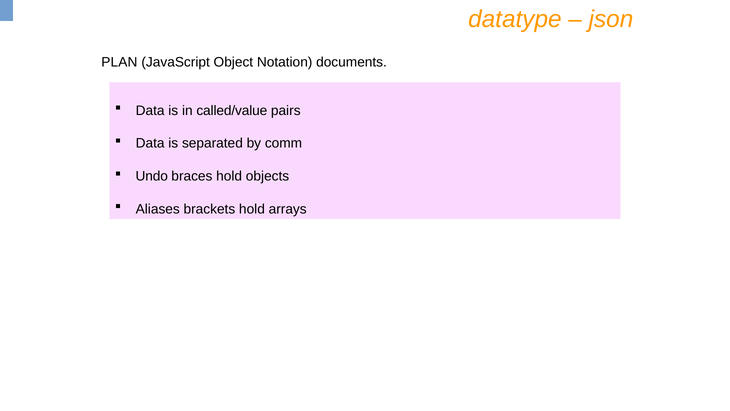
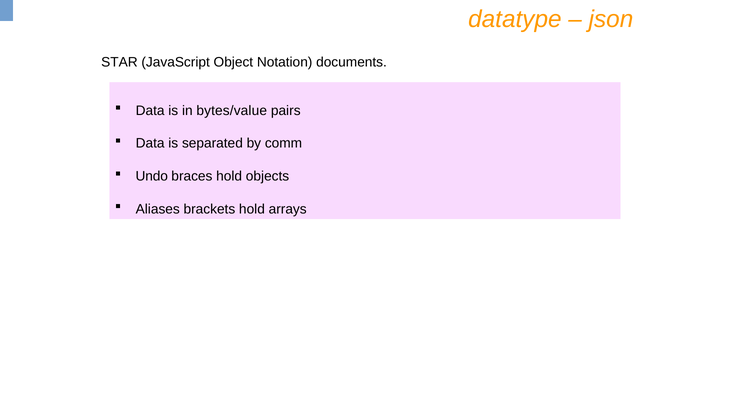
PLAN: PLAN -> STAR (119, 62)
called/value: called/value -> bytes/value (232, 110)
